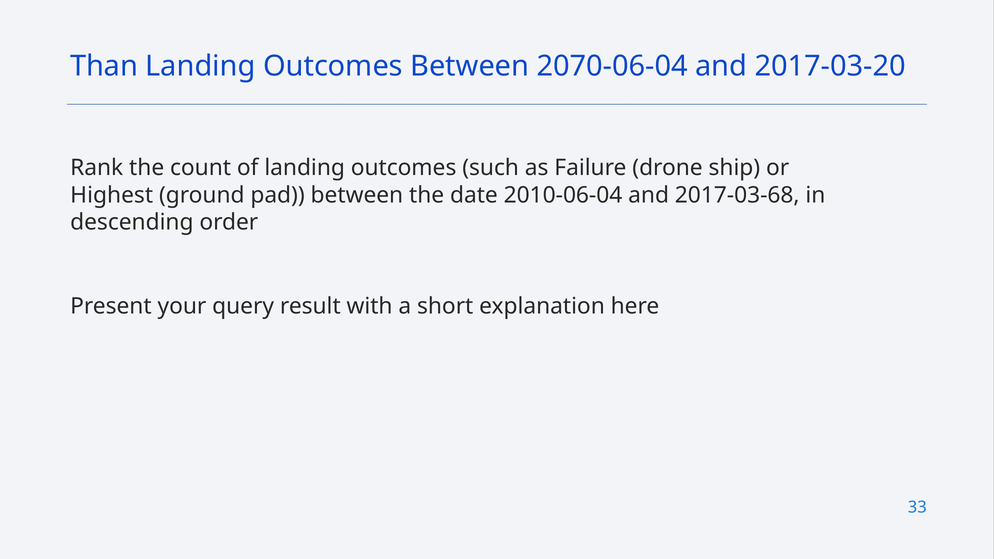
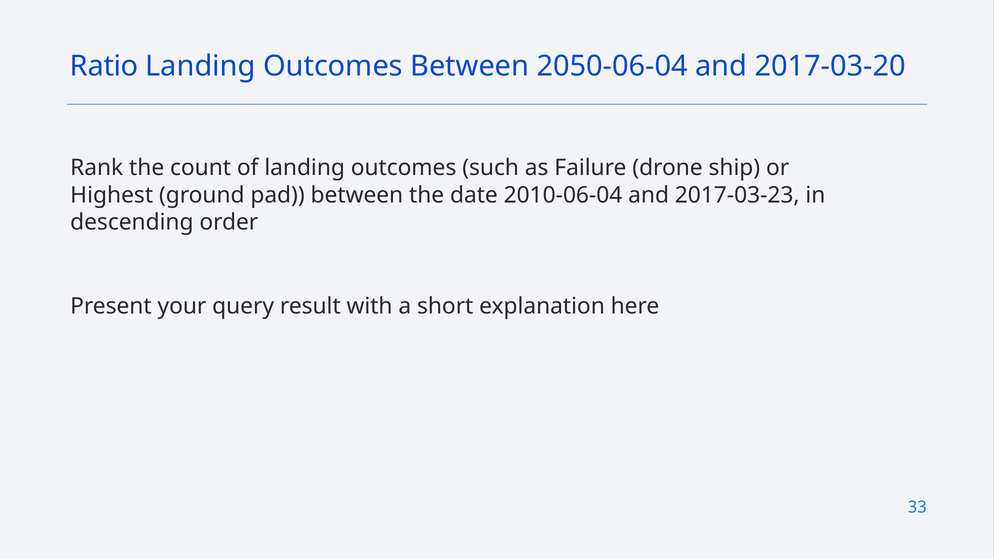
Than: Than -> Ratio (104, 66)
2070-06-04: 2070-06-04 -> 2050-06-04 (612, 66)
2017-03-68: 2017-03-68 -> 2017-03-23 (737, 195)
